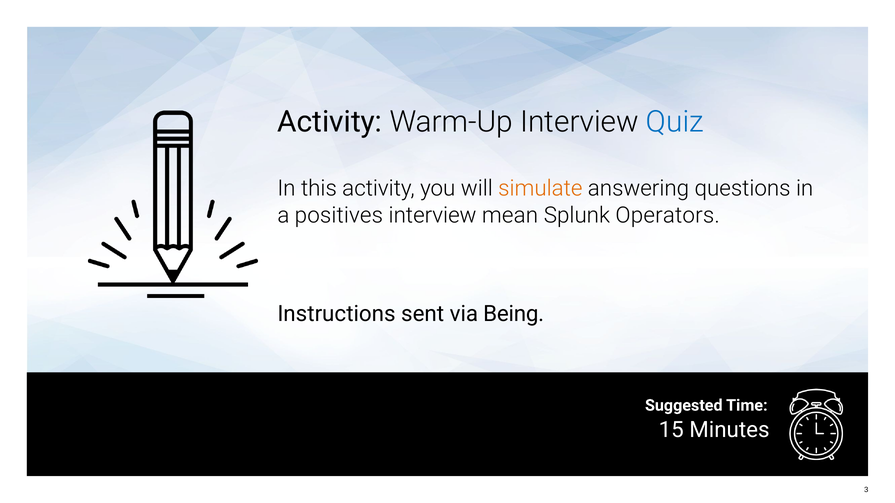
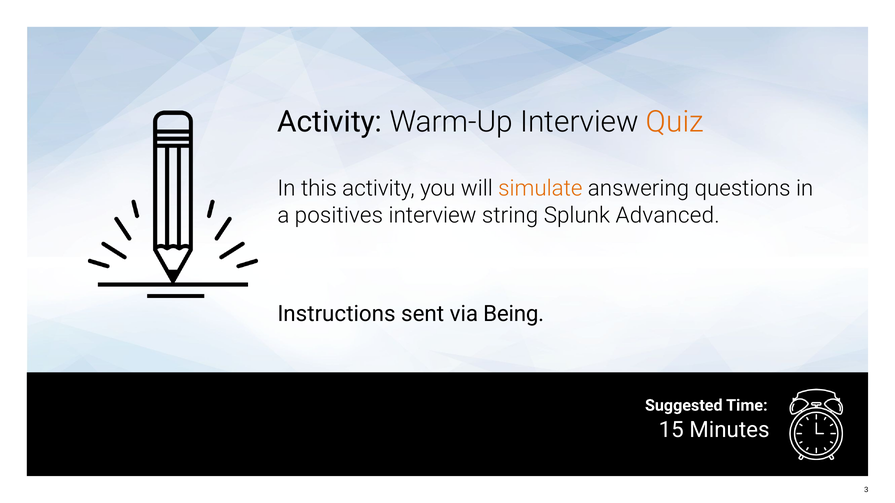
Quiz colour: blue -> orange (675, 122)
mean: mean -> string (510, 216)
Operators: Operators -> Advanced (668, 216)
